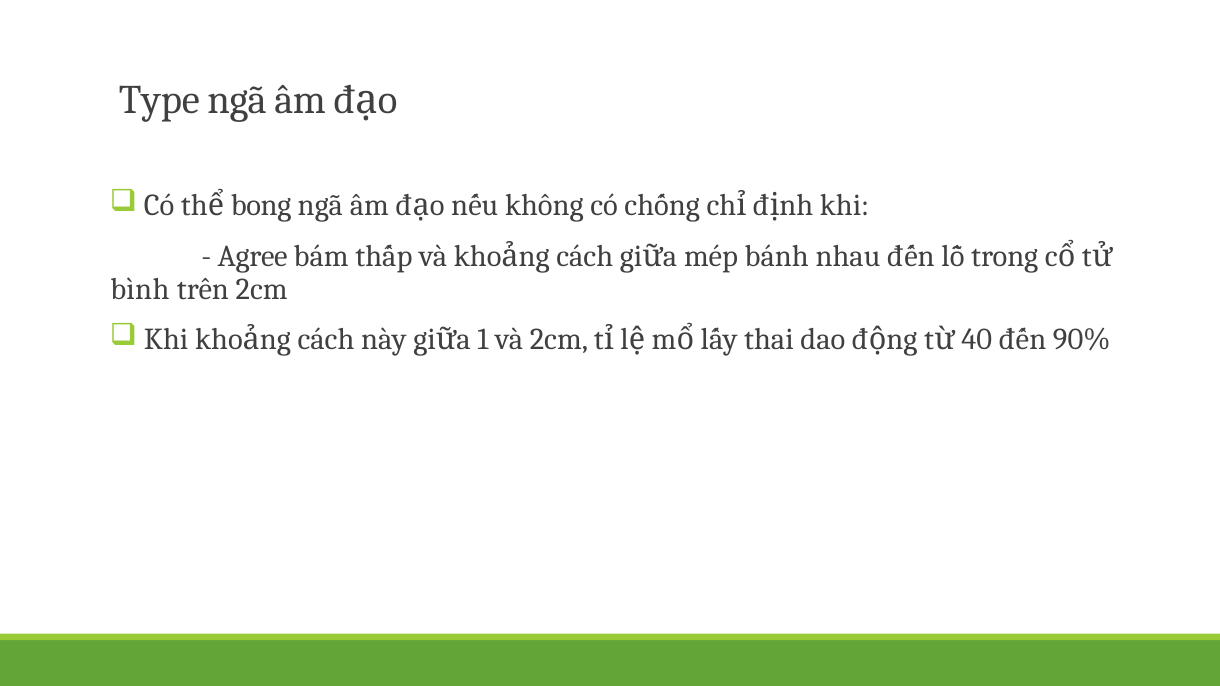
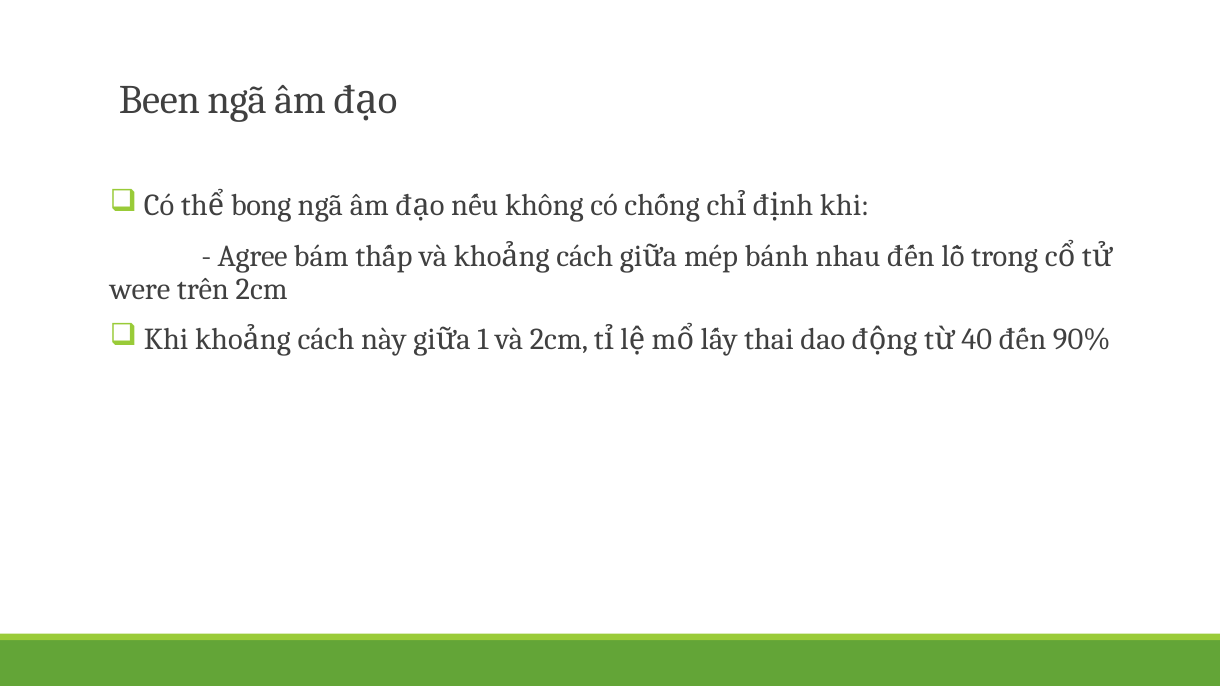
Type: Type -> Been (160, 100)
bình: bình -> were (140, 289)
